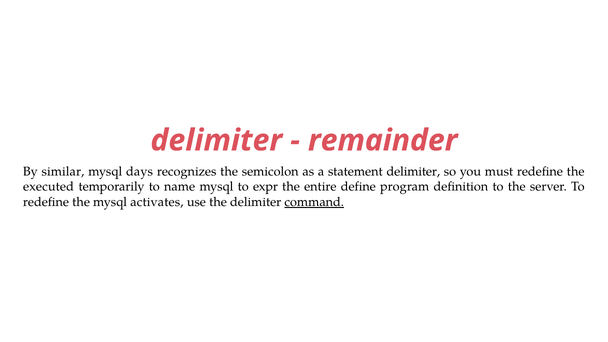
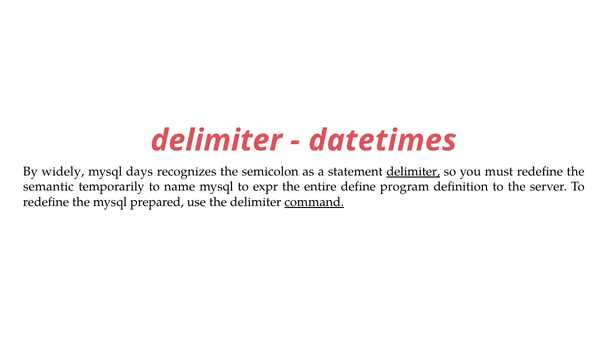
remainder: remainder -> datetimes (383, 140)
similar: similar -> widely (63, 172)
delimiter underline: none -> present (413, 172)
executed: executed -> semantic (49, 187)
activates: activates -> prepared (157, 202)
